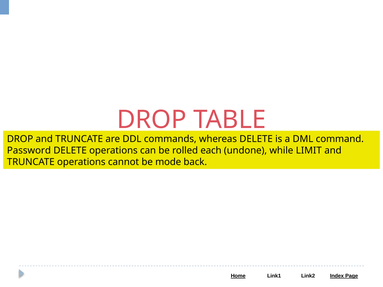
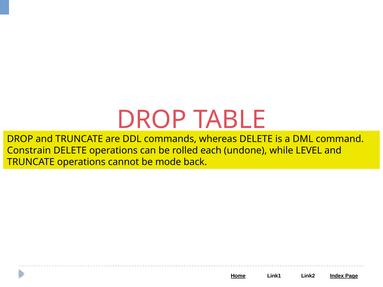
Password: Password -> Constrain (29, 151)
LIMIT: LIMIT -> LEVEL (309, 151)
